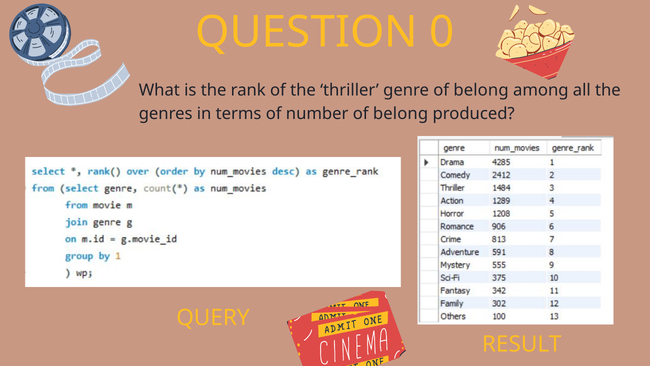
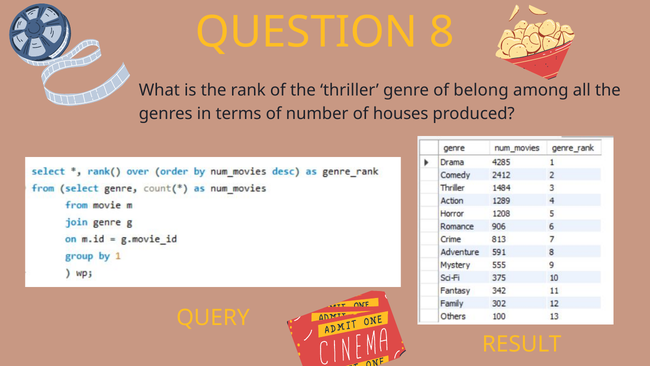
0: 0 -> 8 (442, 32)
number of belong: belong -> houses (401, 114)
